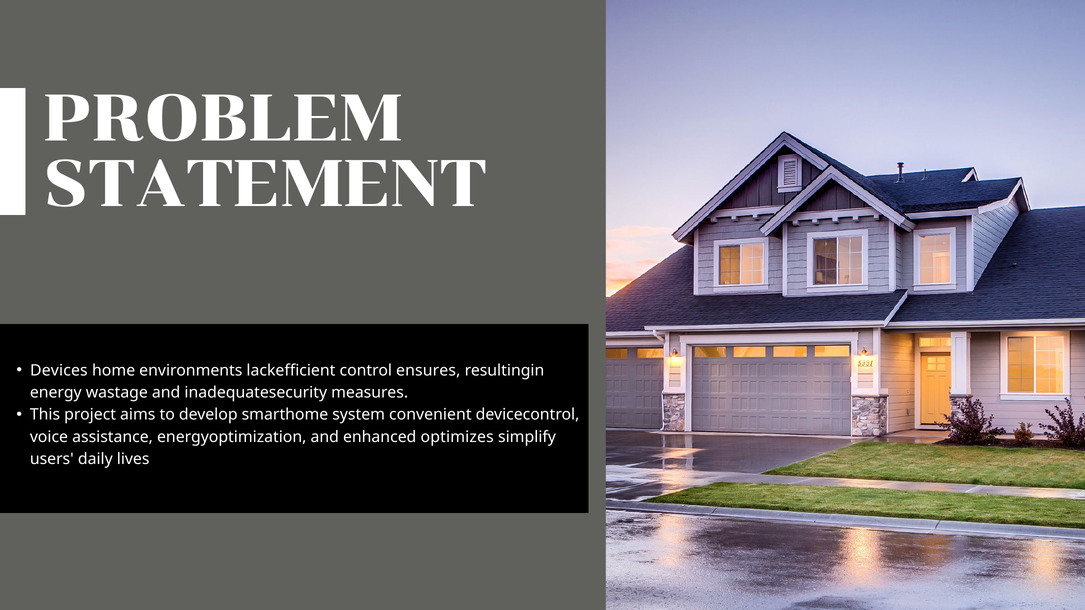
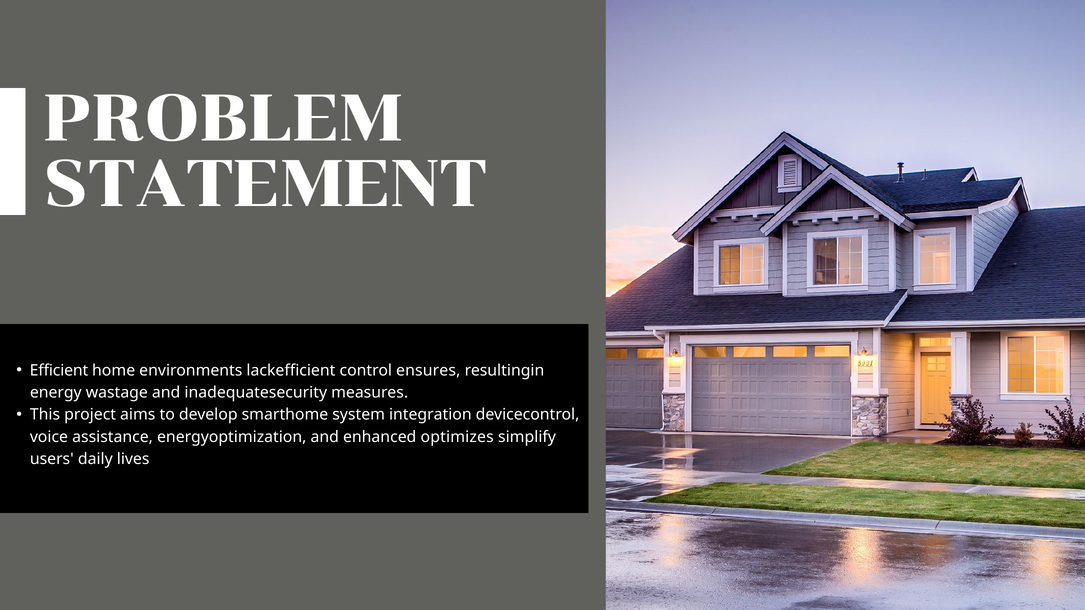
Devices: Devices -> Efficient (59, 371)
convenient: convenient -> integration (430, 415)
